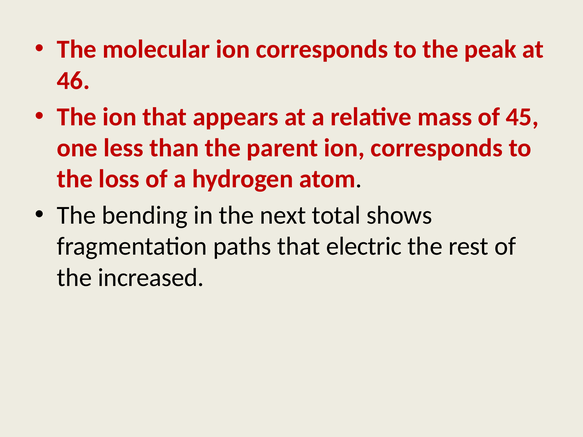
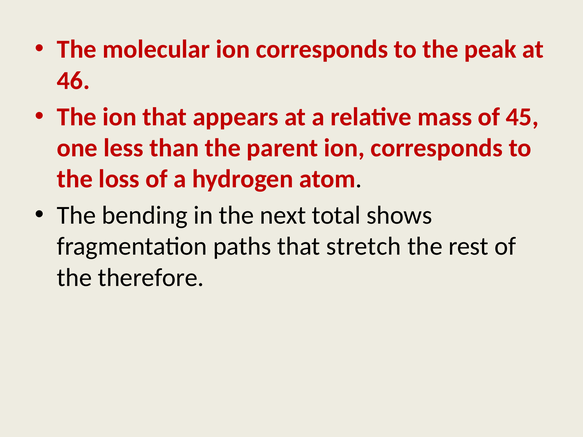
electric: electric -> stretch (364, 247)
increased: increased -> therefore (151, 278)
